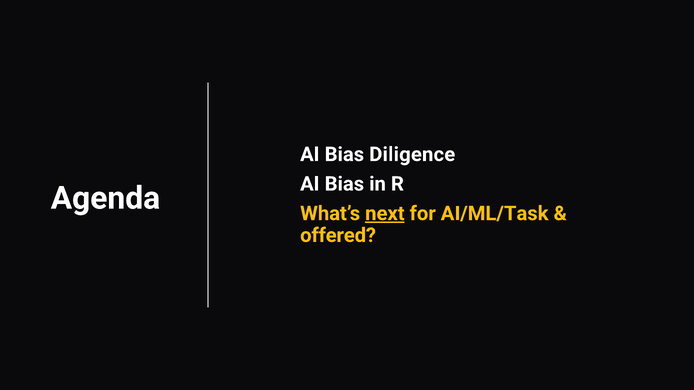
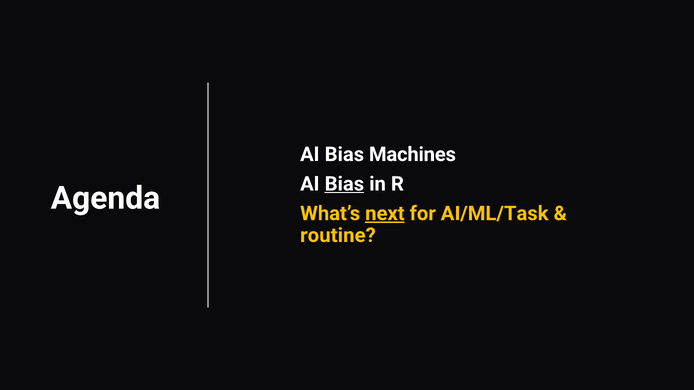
Diligence: Diligence -> Machines (412, 155)
Bias underline: none -> present (344, 184)
offered: offered -> routine (338, 236)
